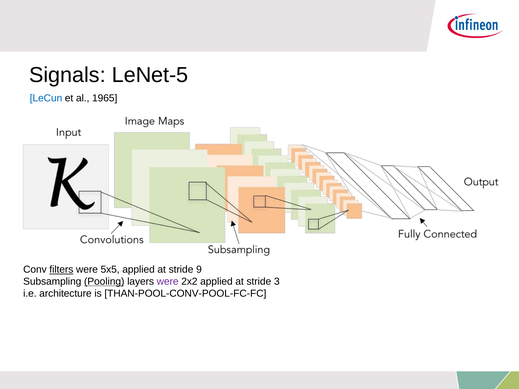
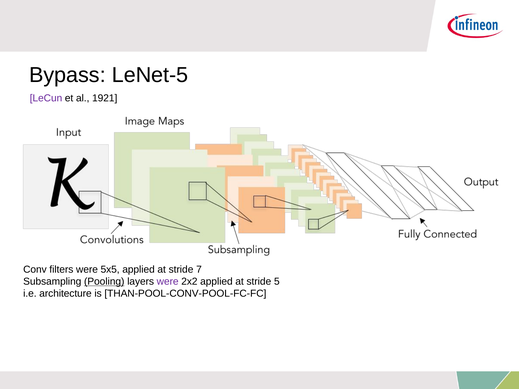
Signals: Signals -> Bypass (67, 75)
LeCun colour: blue -> purple (46, 98)
1965: 1965 -> 1921 (105, 98)
filters underline: present -> none (61, 270)
stride 9: 9 -> 7 (199, 270)
3: 3 -> 5 (277, 282)
